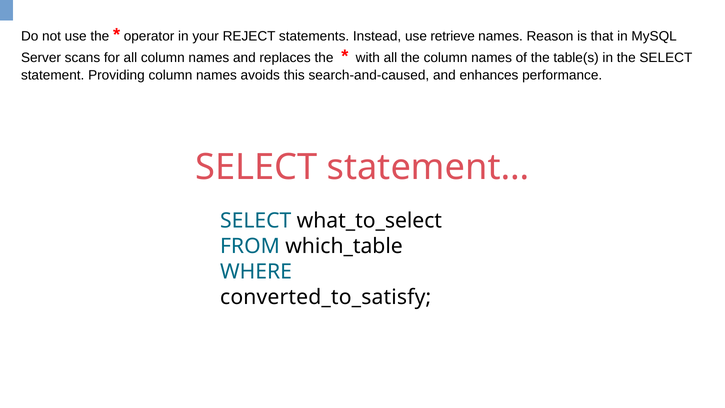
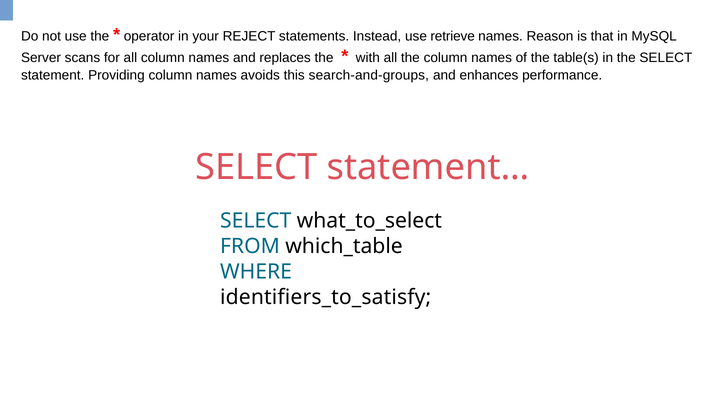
search-and-caused: search-and-caused -> search-and-groups (369, 75)
converted_to_satisfy: converted_to_satisfy -> identifiers_to_satisfy (326, 297)
